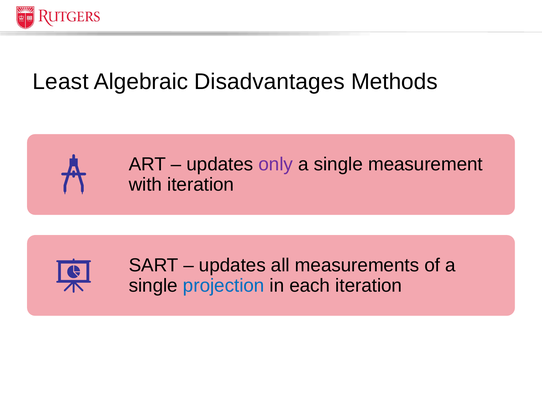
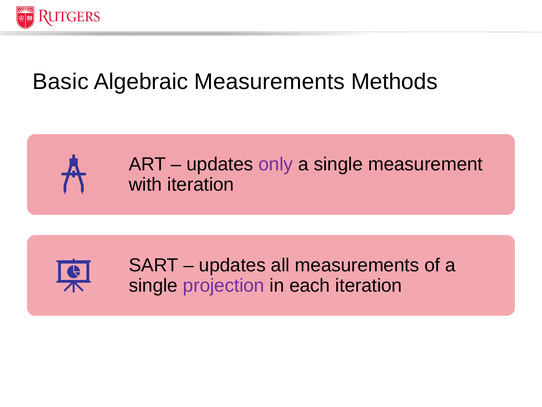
Least: Least -> Basic (61, 82)
Algebraic Disadvantages: Disadvantages -> Measurements (269, 82)
projection colour: blue -> purple (224, 285)
